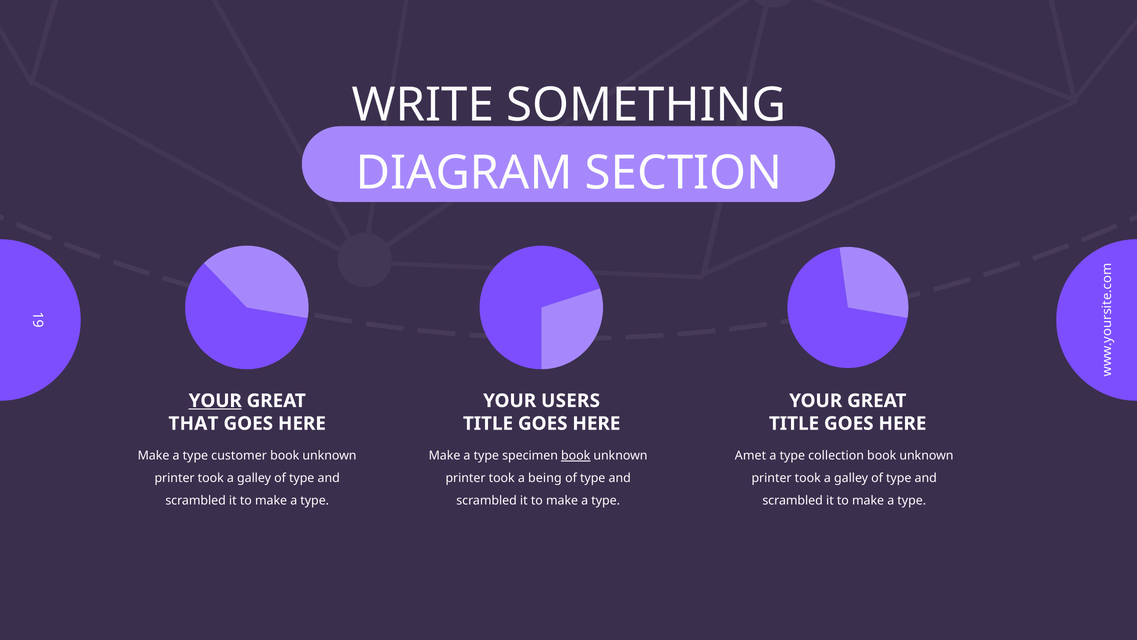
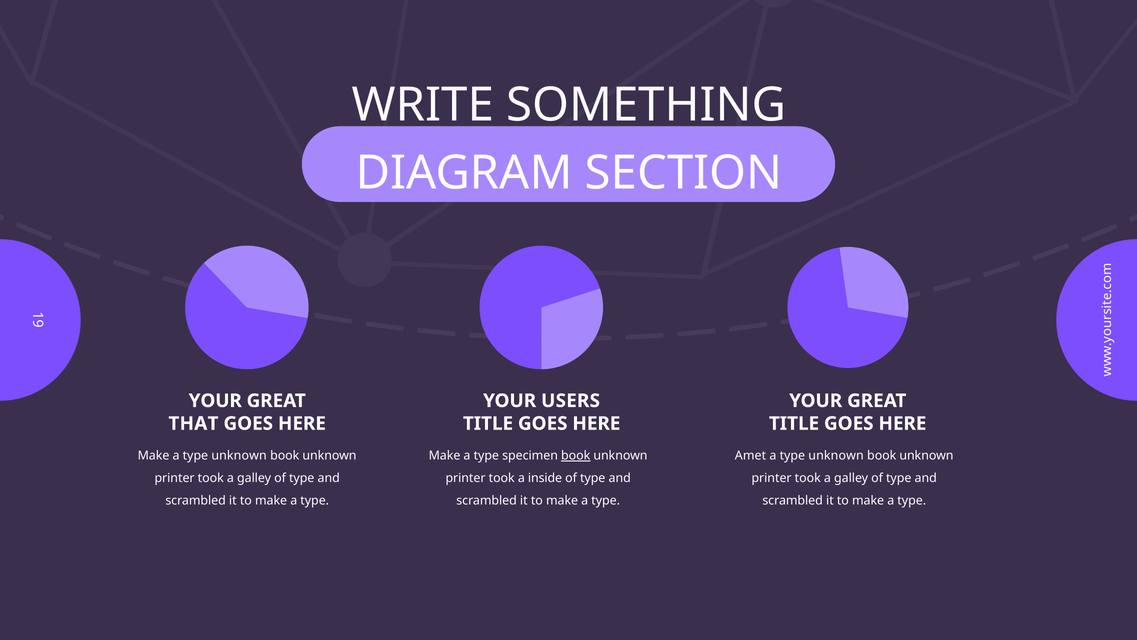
YOUR underline: present -> none (215, 401)
Make a type customer: customer -> unknown (239, 455)
collection: collection -> unknown (836, 455)
being: being -> inside (545, 478)
